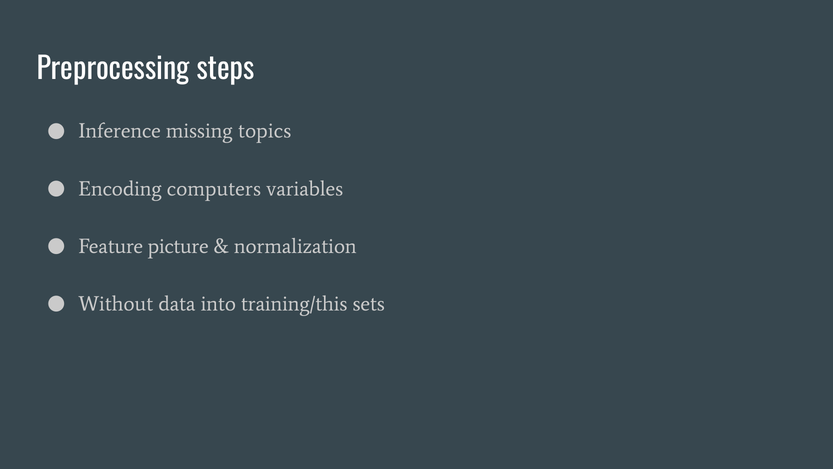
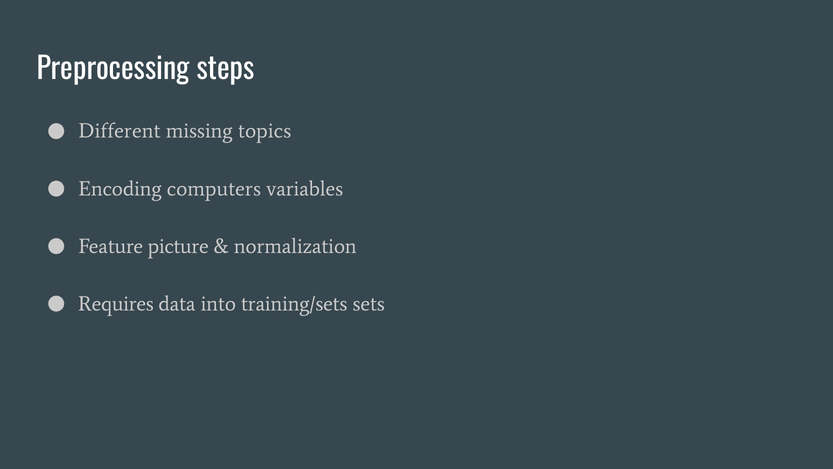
Inference: Inference -> Different (119, 131)
Without: Without -> Requires (116, 303)
training/this: training/this -> training/sets (294, 303)
